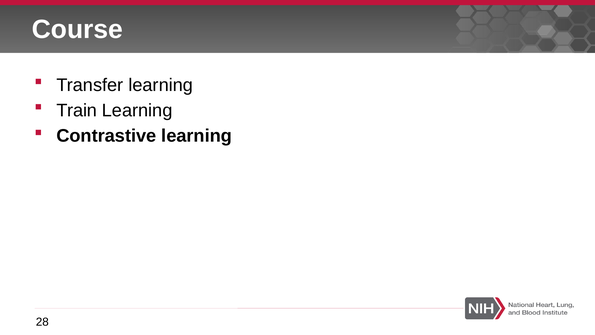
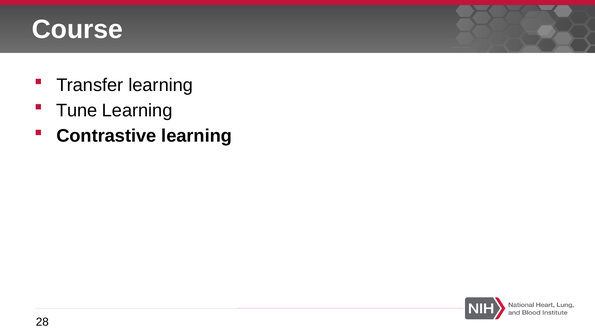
Train: Train -> Tune (77, 110)
